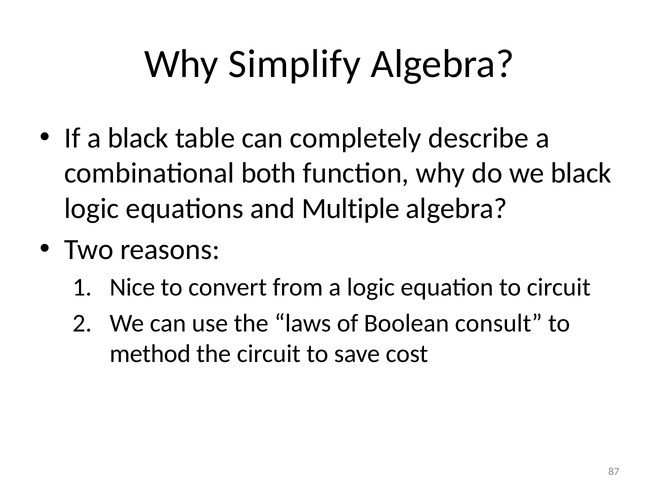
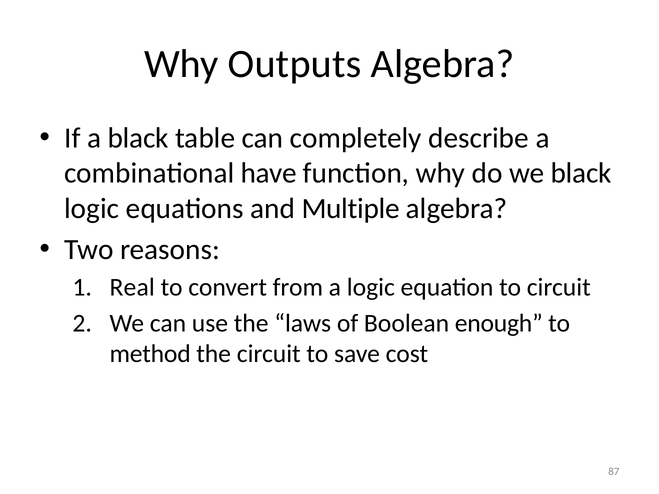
Simplify: Simplify -> Outputs (295, 64)
both: both -> have (269, 173)
Nice: Nice -> Real (132, 287)
consult: consult -> enough (499, 323)
